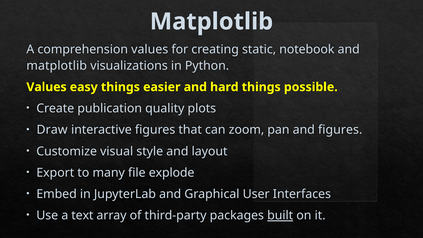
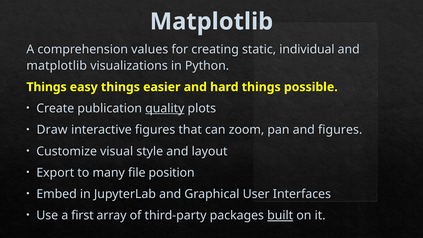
notebook: notebook -> individual (307, 49)
Values: Values -> Things (47, 87)
quality underline: none -> present (165, 108)
explode: explode -> position (172, 173)
text: text -> first (82, 215)
